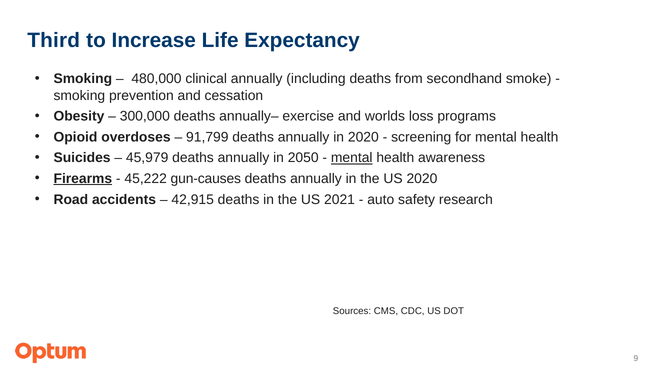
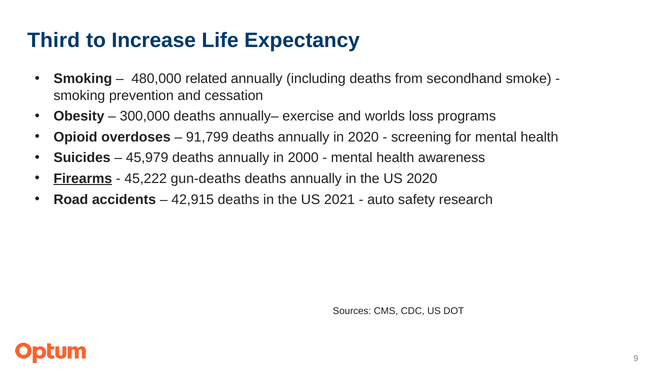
clinical: clinical -> related (206, 79)
2050: 2050 -> 2000 (303, 158)
mental underline: present -> none (352, 158)
gun-causes: gun-causes -> gun-deaths (206, 179)
